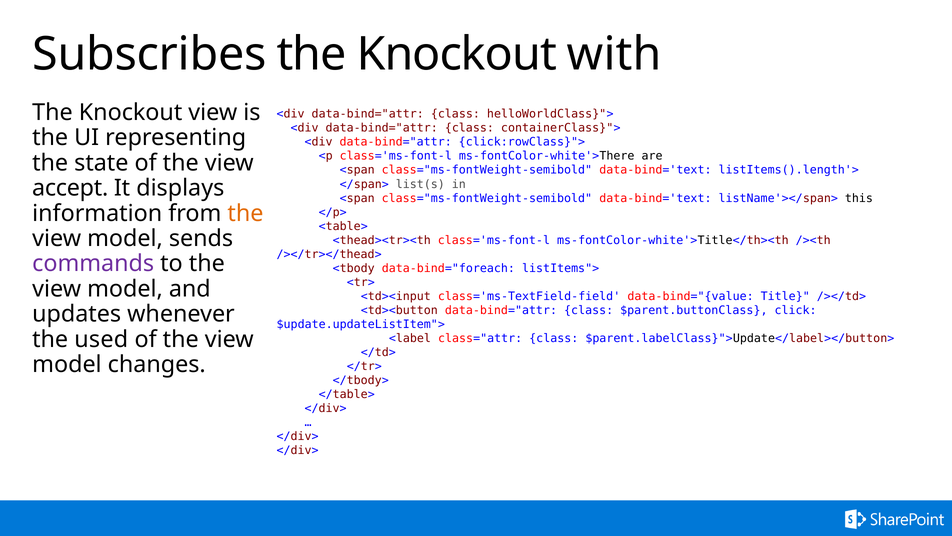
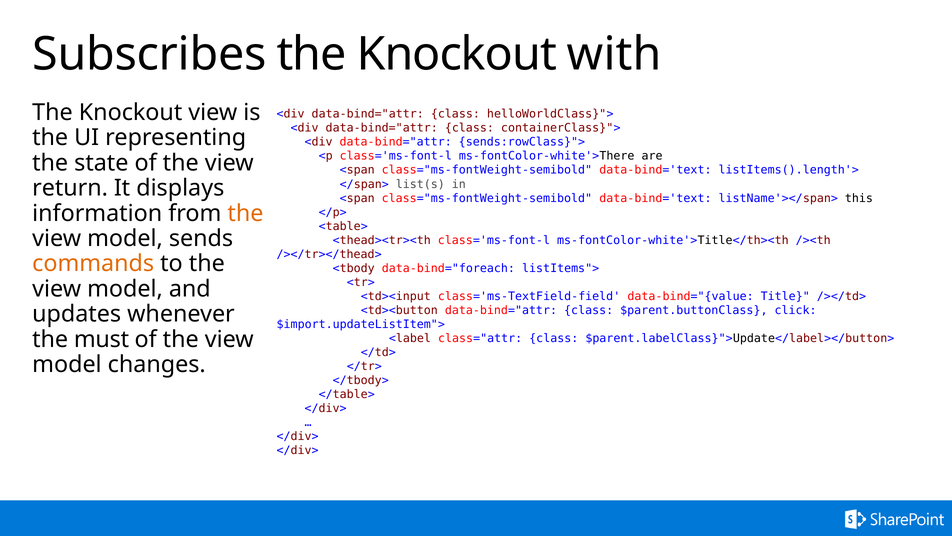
click:rowClass}">: click:rowClass}"> -> sends:rowClass}"> (522, 142)
accept: accept -> return (70, 188)
commands colour: purple -> orange (93, 263)
$update.updateListItem">: $update.updateListItem"> -> $import.updateListItem"> (361, 324)
used: used -> must (101, 339)
